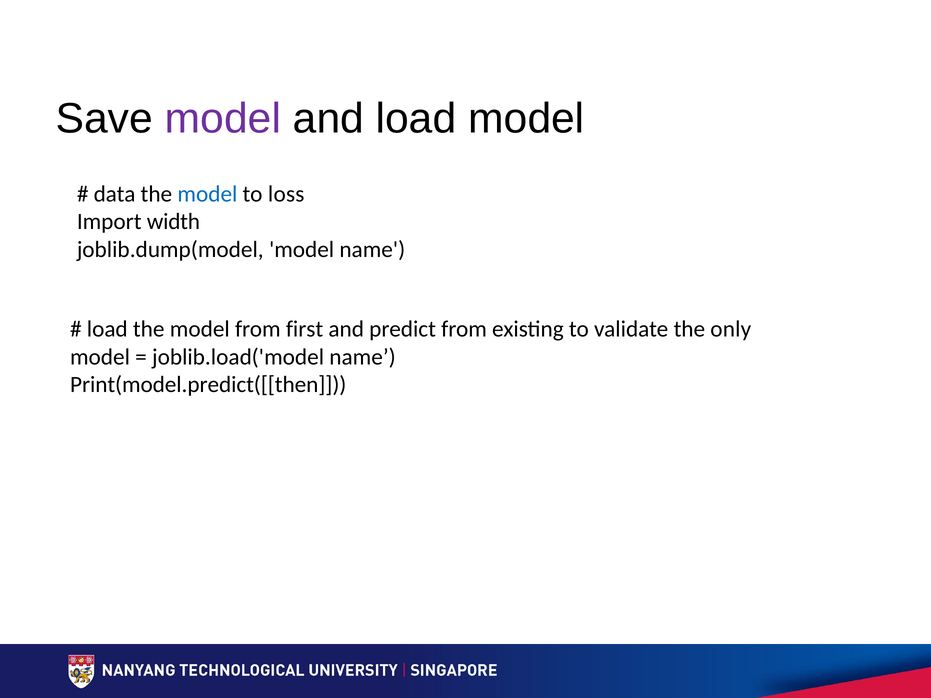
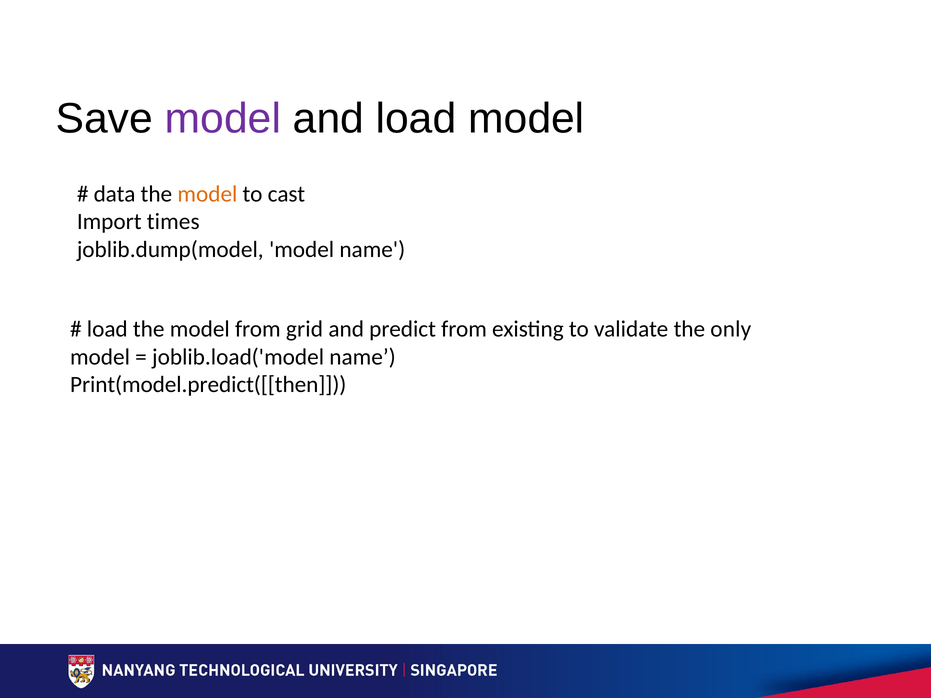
model colour: blue -> orange (207, 194)
loss: loss -> cast (286, 194)
width: width -> times (173, 222)
first: first -> grid (304, 329)
